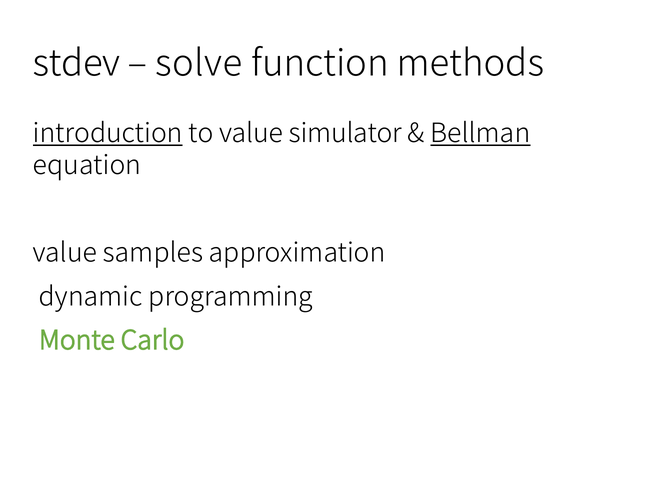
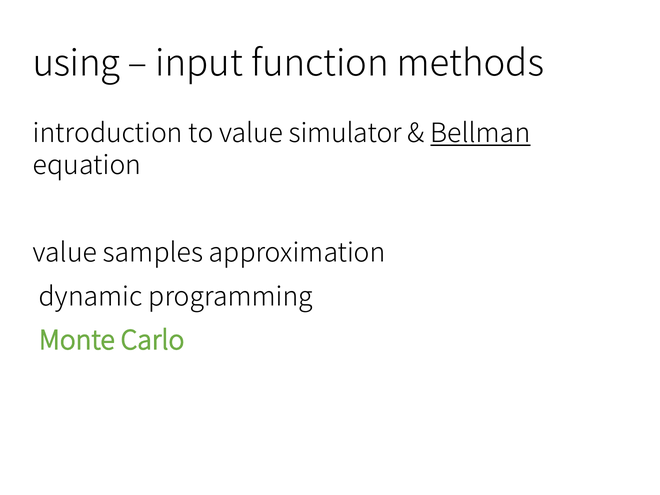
stdev: stdev -> using (76, 64)
solve: solve -> input (199, 64)
introduction underline: present -> none (108, 134)
